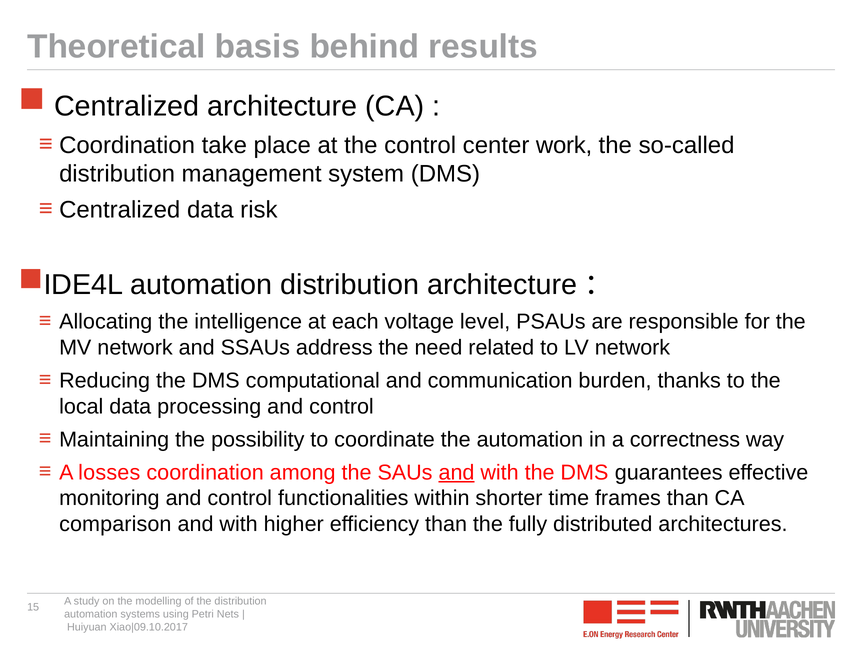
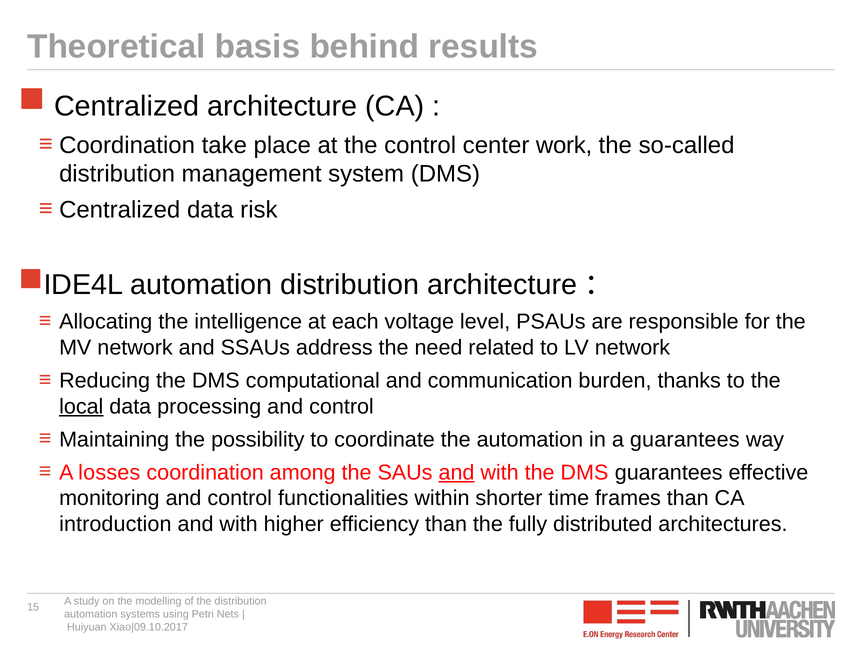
local underline: none -> present (81, 407)
a correctness: correctness -> guarantees (685, 440)
comparison: comparison -> introduction (115, 525)
